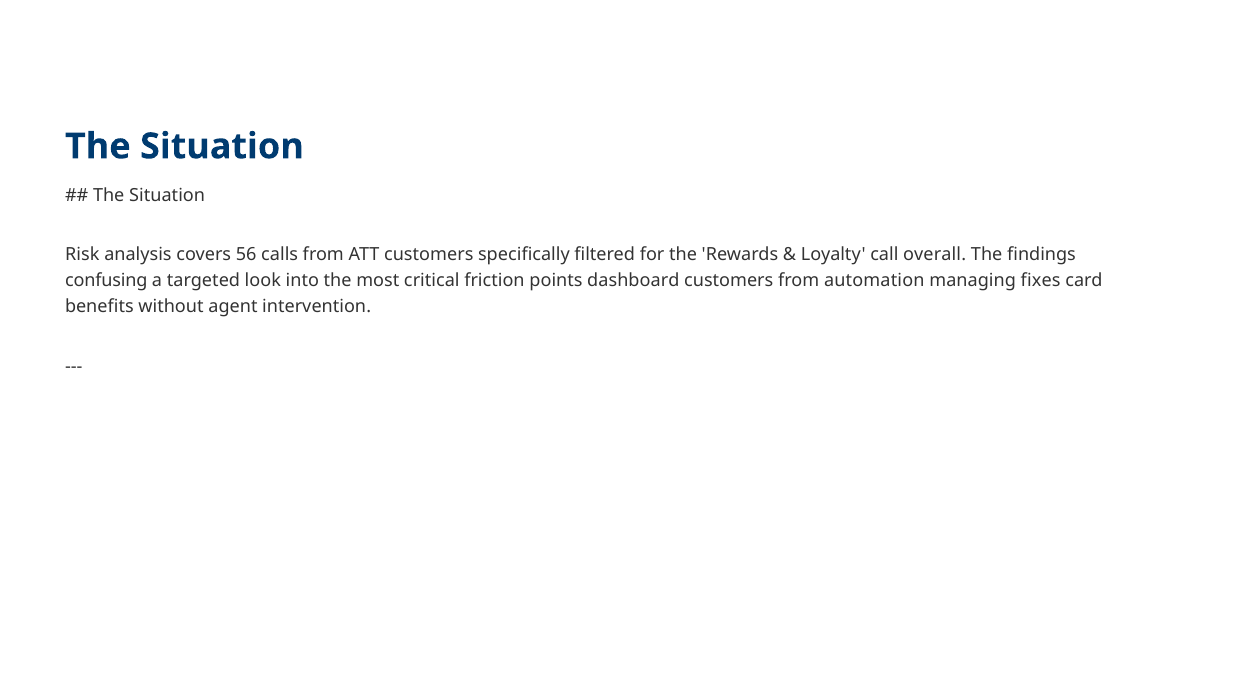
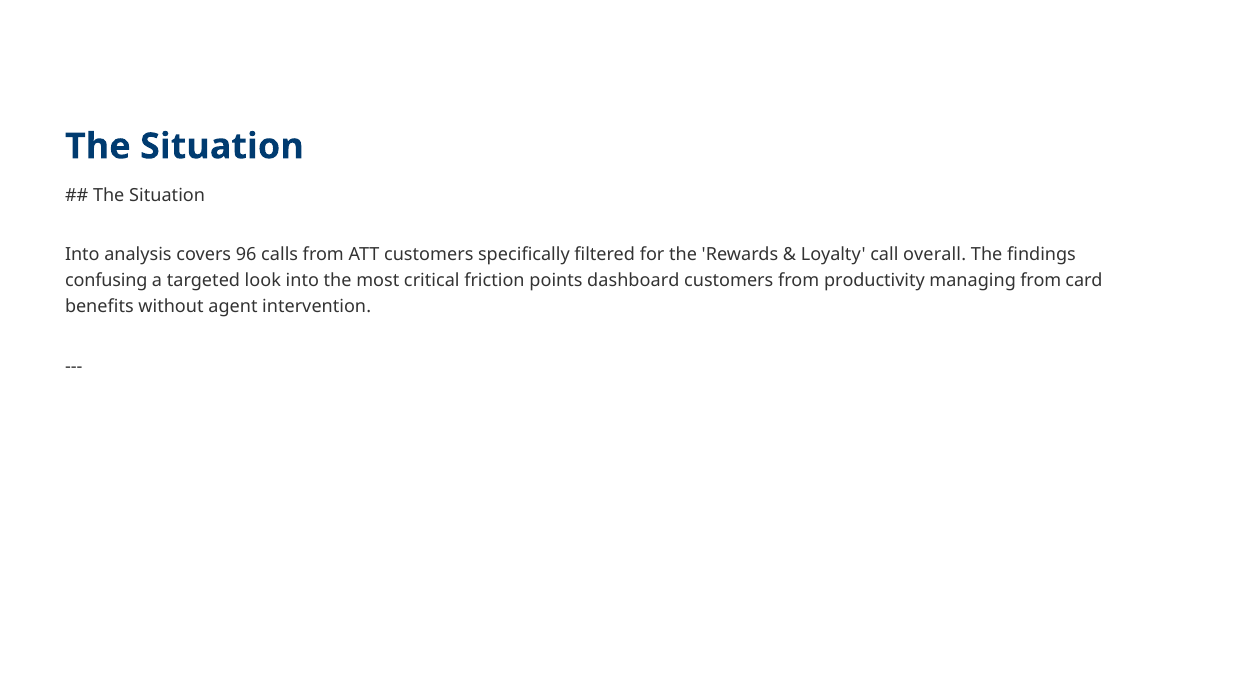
Risk: Risk -> Into (82, 255)
56: 56 -> 96 (246, 255)
automation: automation -> productivity (874, 281)
managing fixes: fixes -> from (1041, 281)
